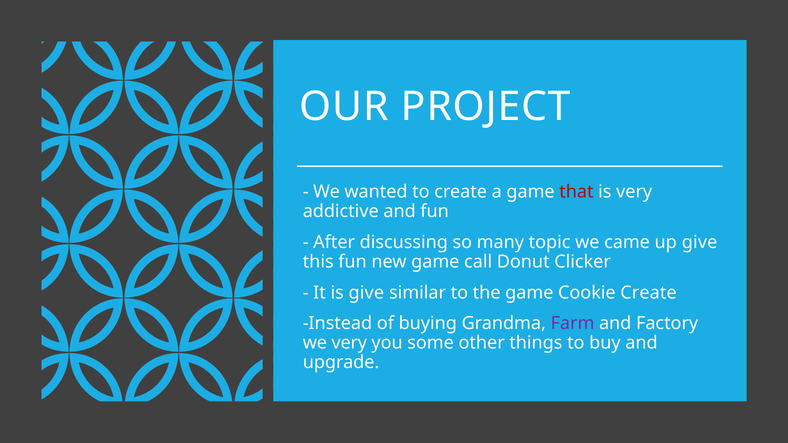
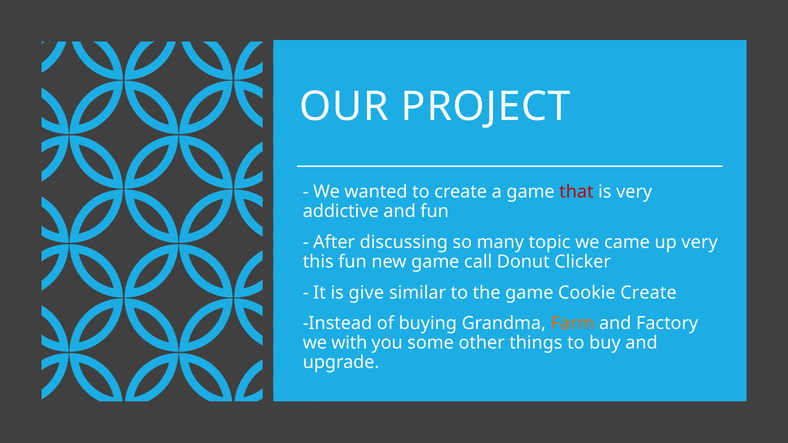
up give: give -> very (700, 242)
Farm colour: purple -> orange (573, 324)
we very: very -> with (349, 343)
